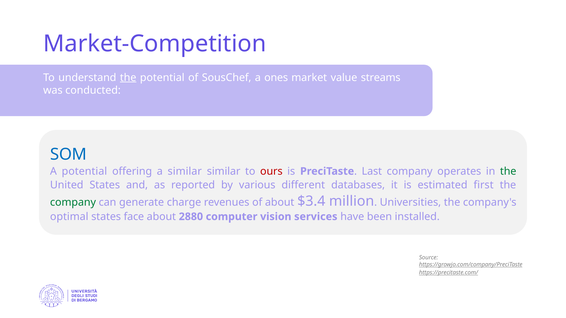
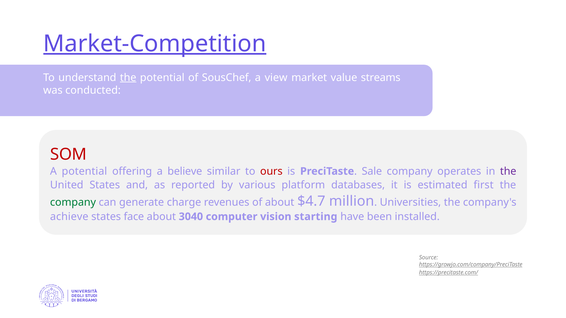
Market-Competition underline: none -> present (155, 44)
ones: ones -> view (276, 78)
SOM colour: blue -> red (69, 155)
a similar: similar -> believe (185, 171)
Last: Last -> Sale (372, 171)
the colour: green -> purple (508, 171)
different: different -> platform (303, 185)
$3.4: $3.4 -> $4.7 (311, 201)
optimal: optimal -> achieve (69, 217)
2880: 2880 -> 3040 (191, 217)
services: services -> starting (316, 217)
